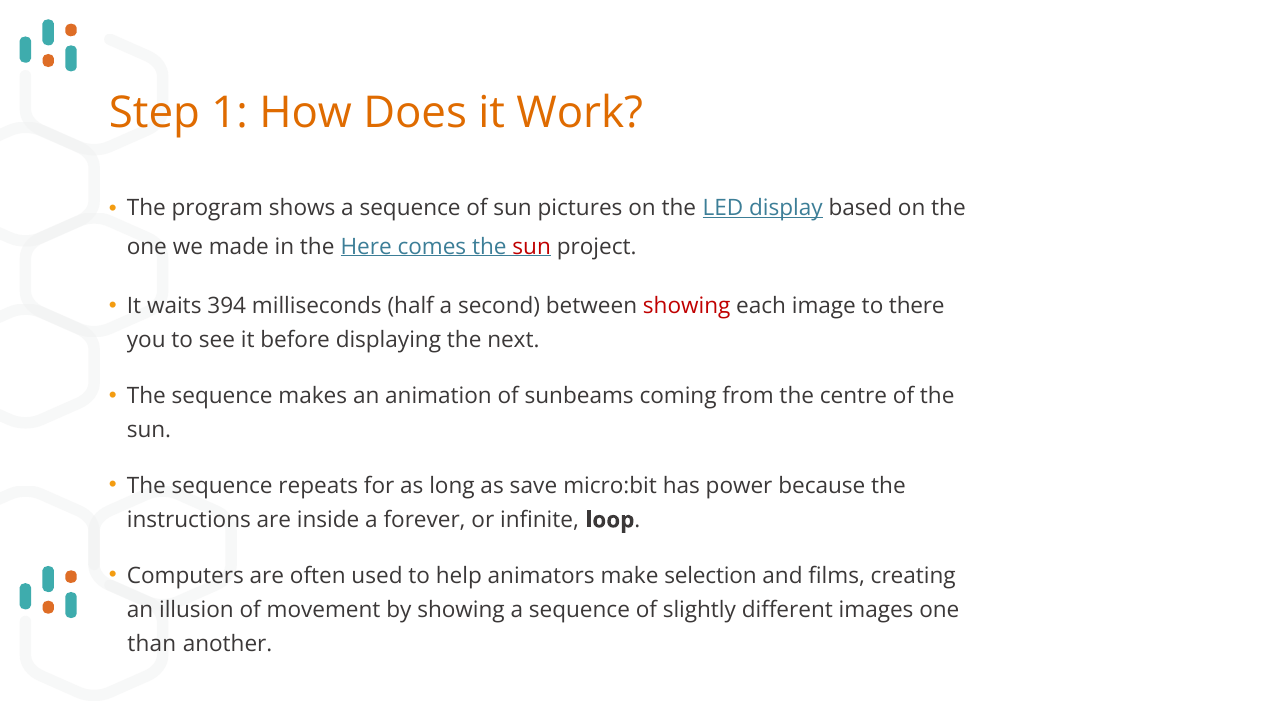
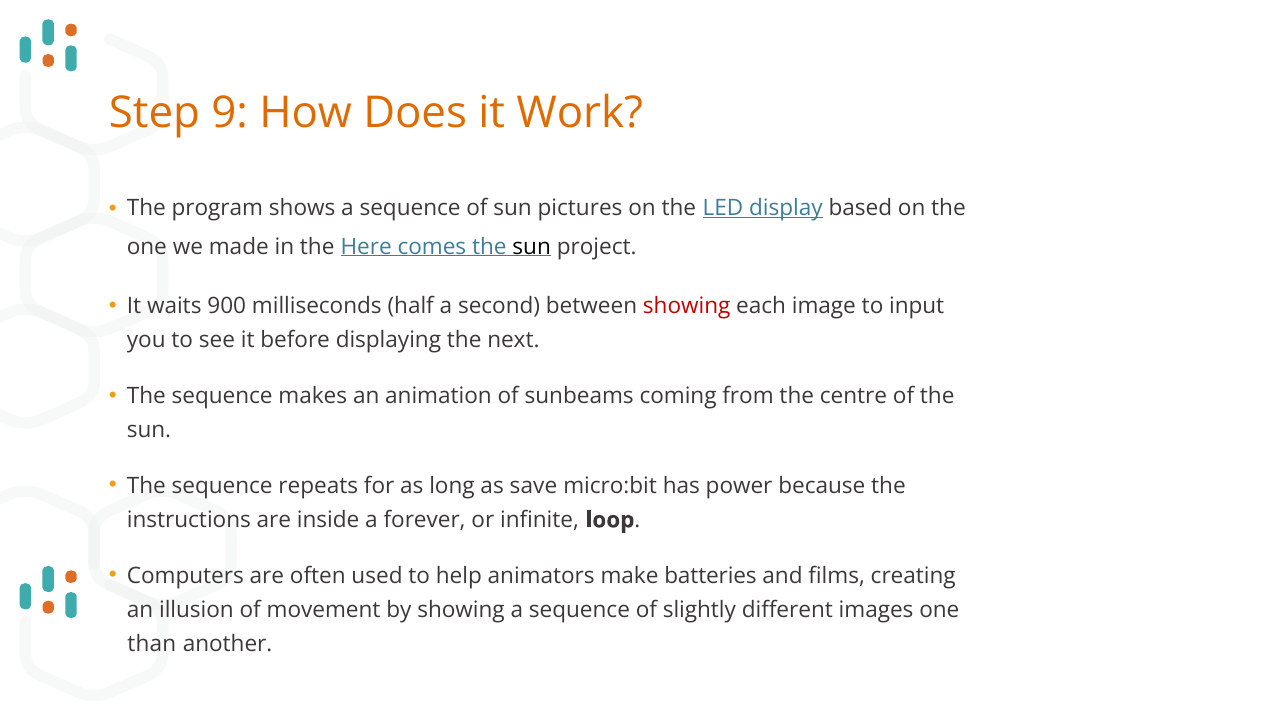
1: 1 -> 9 (230, 113)
sun colour: red -> black (532, 247)
394: 394 -> 900 (227, 306)
there: there -> input (917, 306)
selection: selection -> batteries (710, 576)
